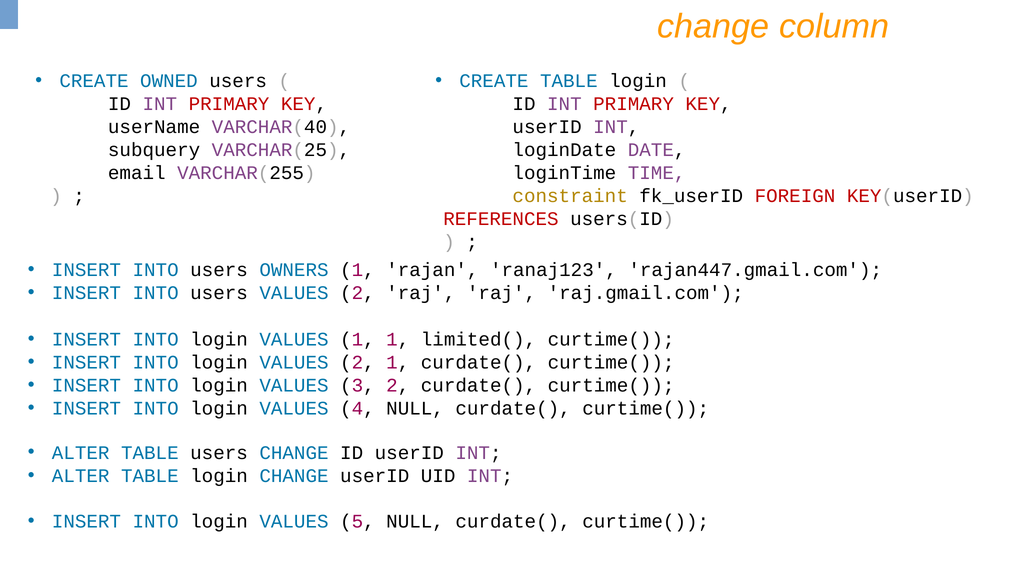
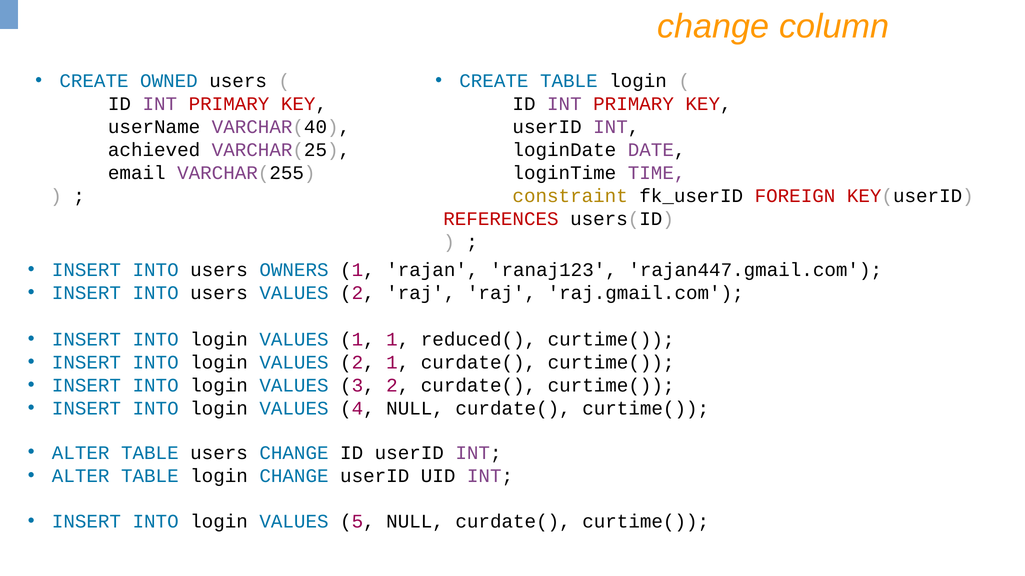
subquery: subquery -> achieved (154, 150)
limited(: limited( -> reduced( (478, 340)
